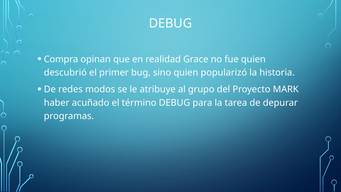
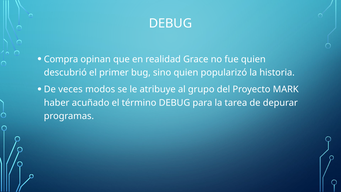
redes: redes -> veces (70, 89)
